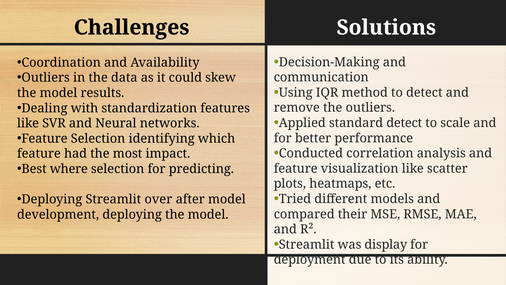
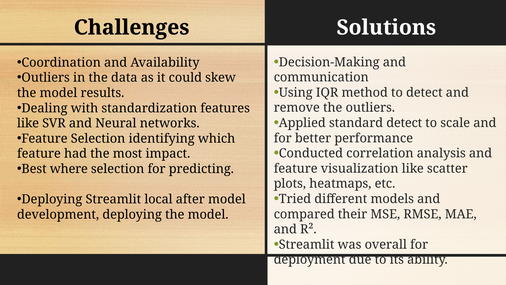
over: over -> local (159, 199)
display: display -> overall (386, 244)
